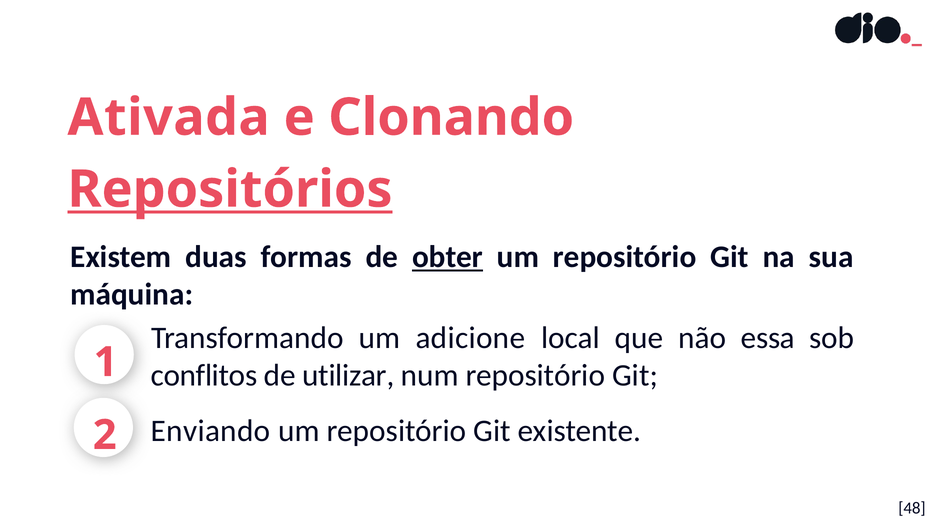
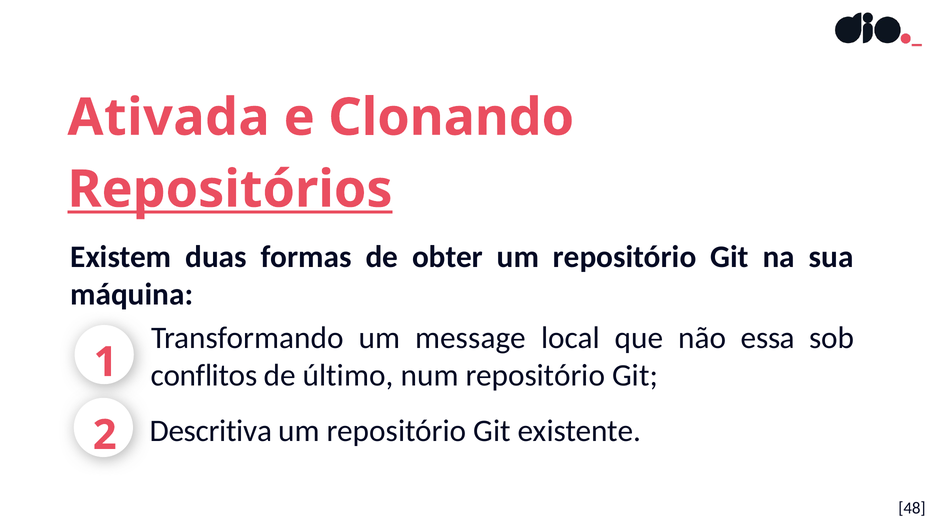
obter underline: present -> none (448, 257)
adicione: adicione -> message (471, 338)
utilizar: utilizar -> último (348, 376)
Enviando: Enviando -> Descritiva (211, 431)
